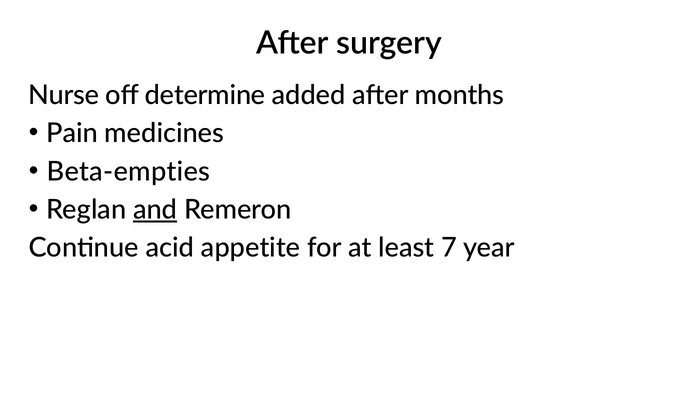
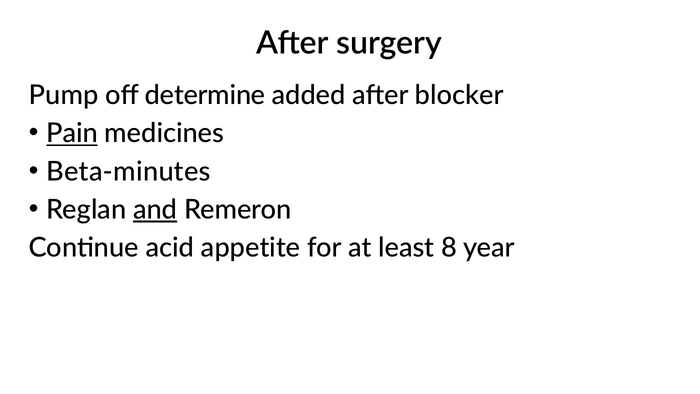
Nurse: Nurse -> Pump (64, 95)
months: months -> blocker (459, 95)
Pain underline: none -> present (72, 133)
Beta-empties: Beta-empties -> Beta-minutes (128, 172)
7: 7 -> 8 (449, 248)
